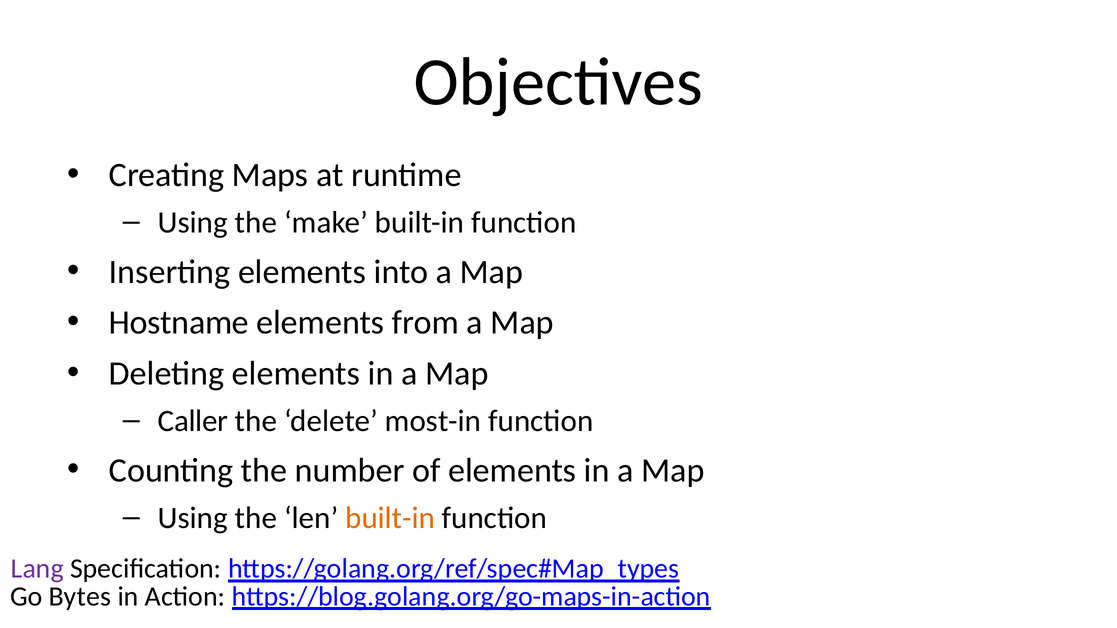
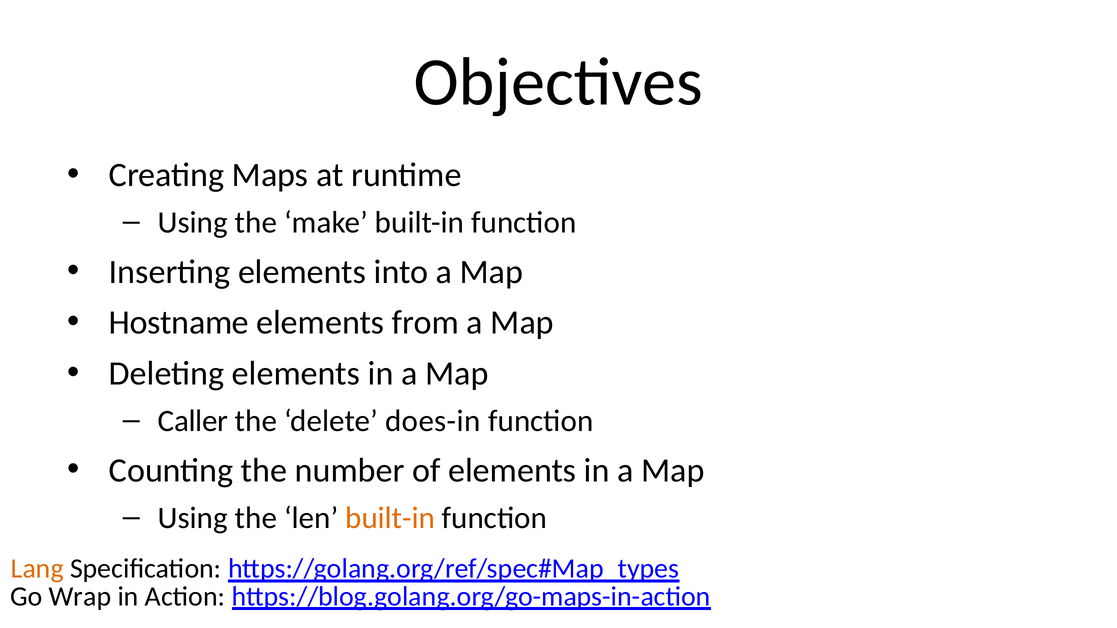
most-in: most-in -> does-in (433, 421)
Lang colour: purple -> orange (37, 569)
Bytes: Bytes -> Wrap (80, 597)
